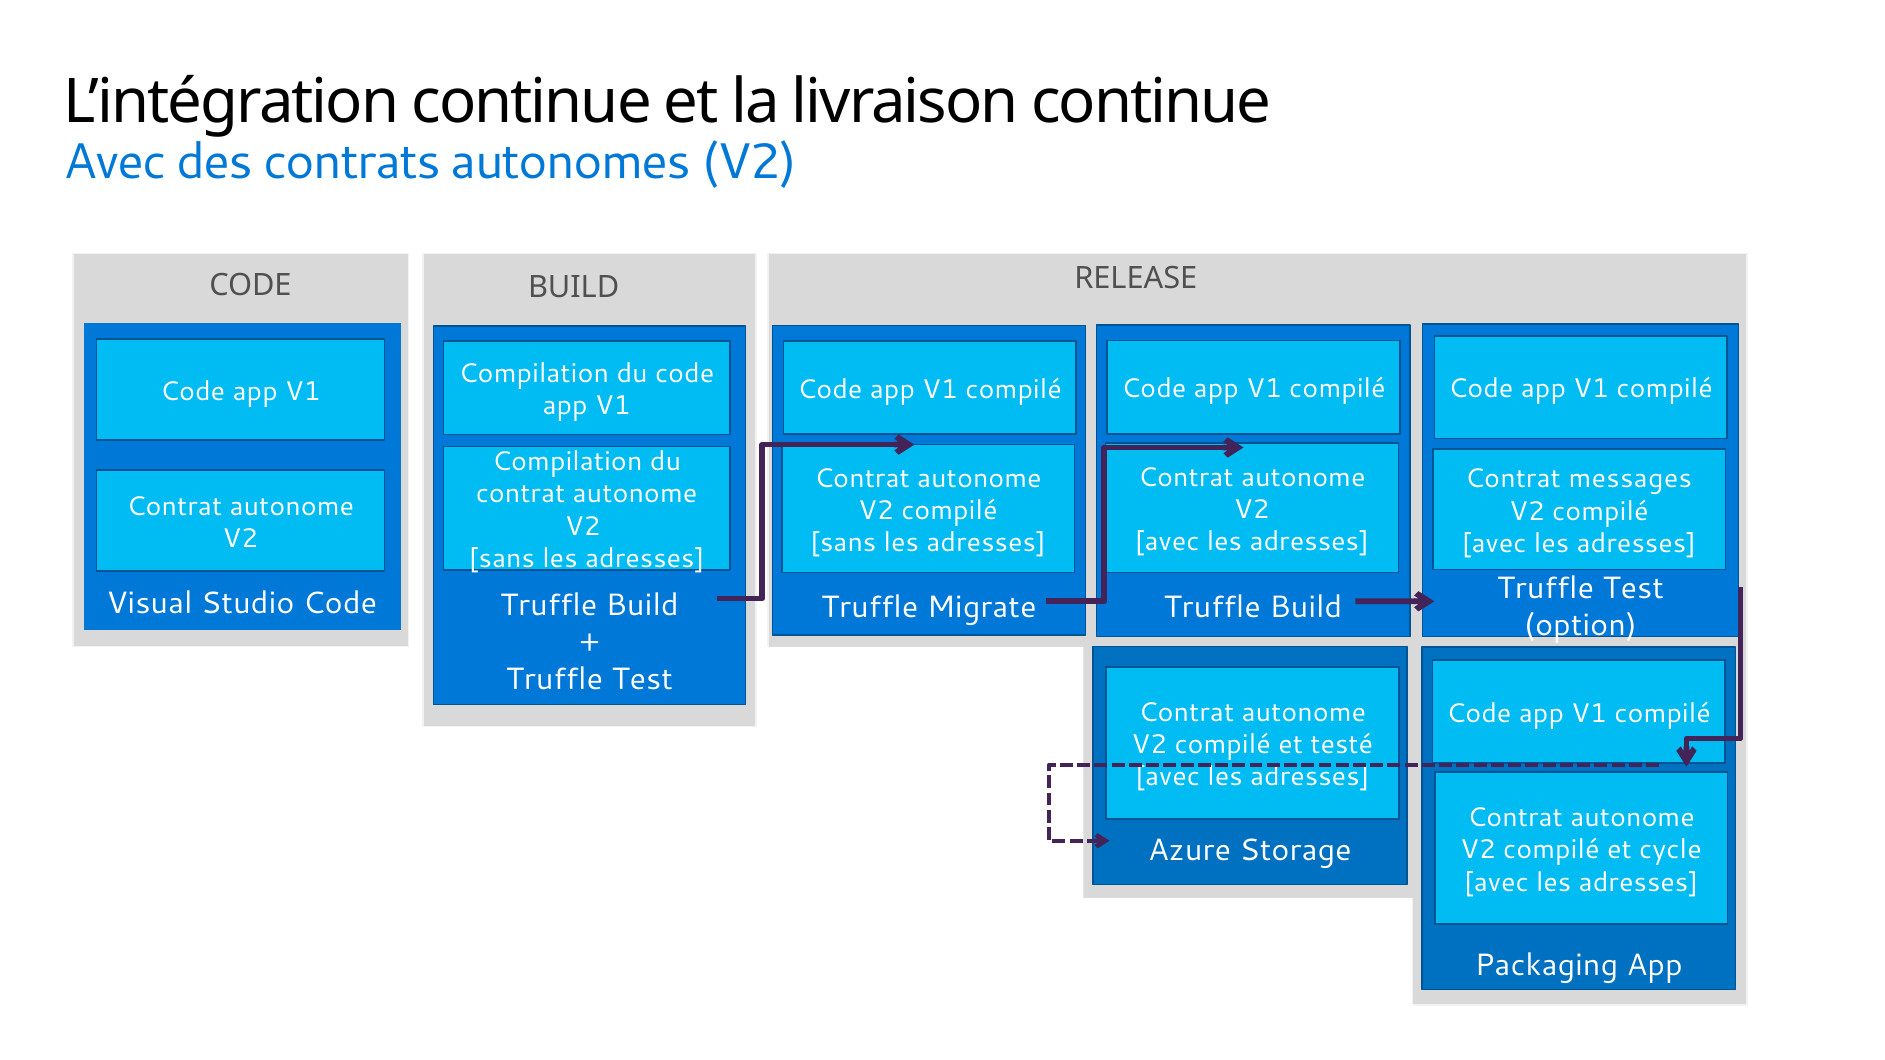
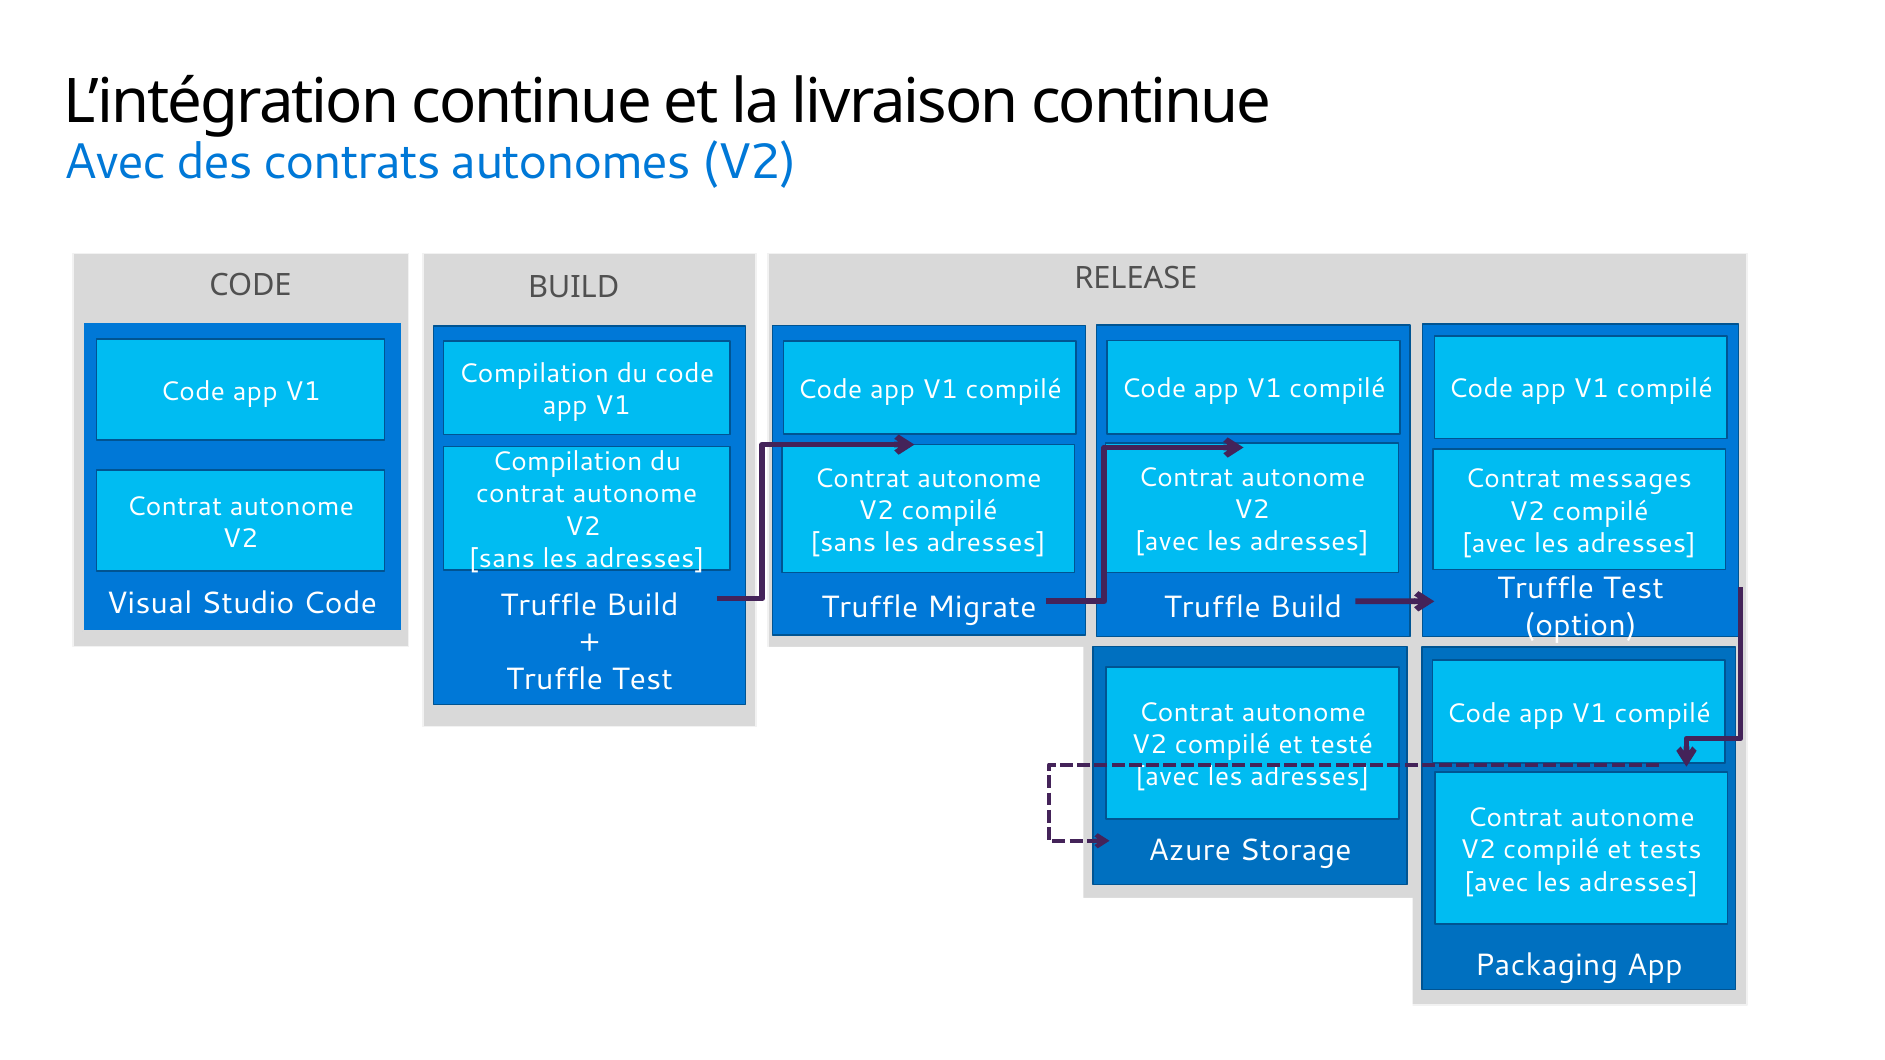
cycle: cycle -> tests (1670, 850)
